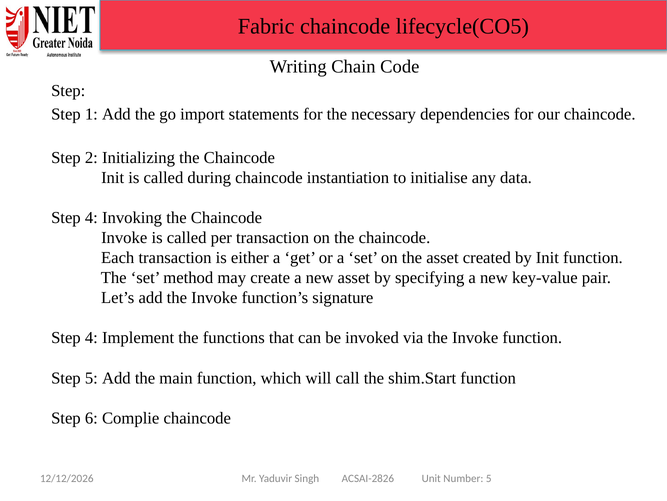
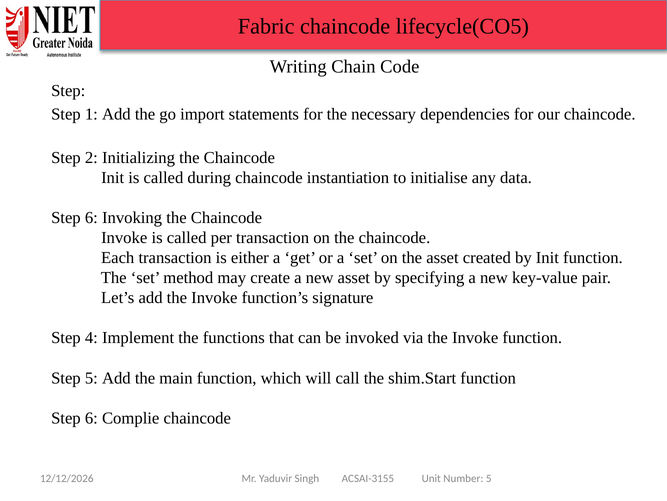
4: 4 -> 6 (91, 217)
ACSAI-2826: ACSAI-2826 -> ACSAI-3155 (368, 478)
